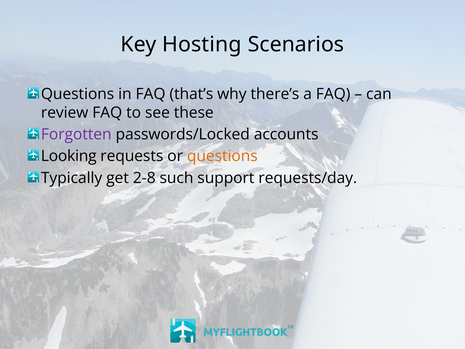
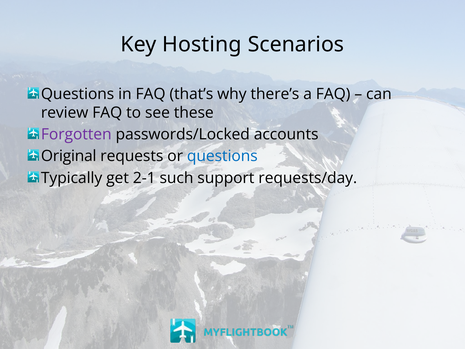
Looking: Looking -> Original (69, 156)
questions colour: orange -> blue (222, 156)
2-8: 2-8 -> 2-1 (144, 178)
